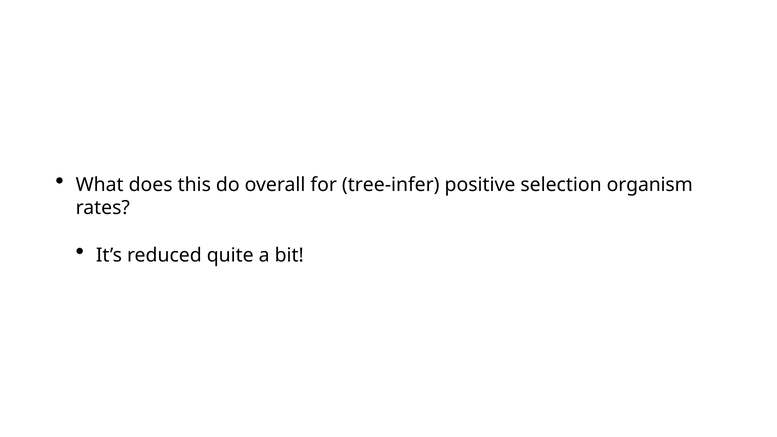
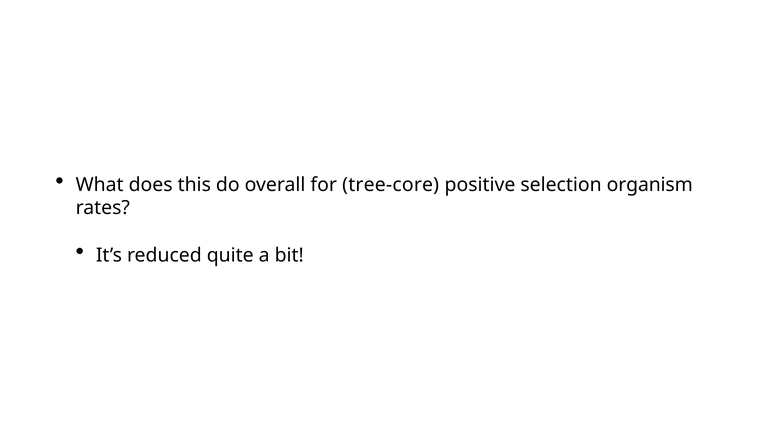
tree-infer: tree-infer -> tree-core (391, 185)
